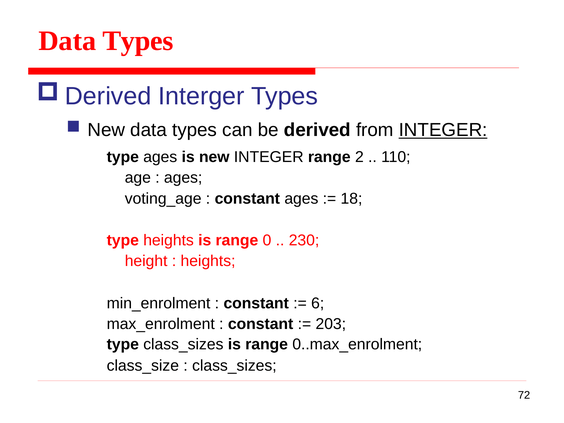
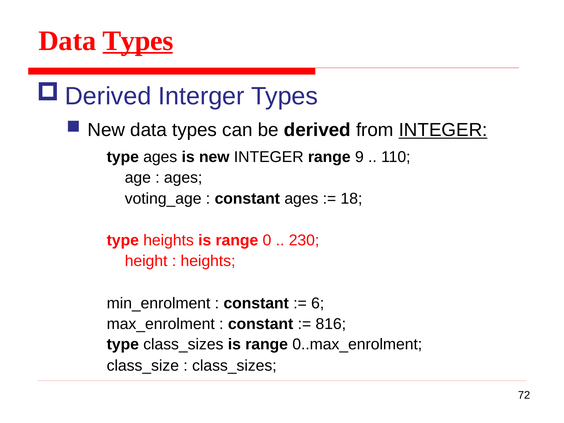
Types underline: none -> present (138, 41)
2: 2 -> 9 (359, 157)
203: 203 -> 816 (331, 324)
